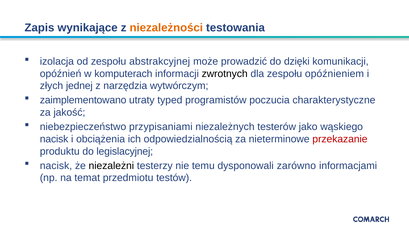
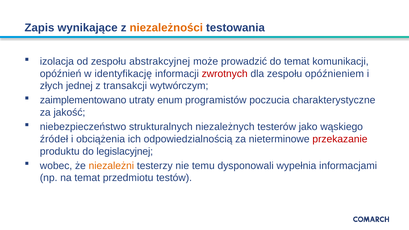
do dzięki: dzięki -> temat (297, 61)
komputerach: komputerach -> identyfikację (123, 74)
zwrotnych colour: black -> red (225, 74)
narzędzia: narzędzia -> transakcji (125, 86)
typed: typed -> enum (170, 100)
przypisaniami: przypisaniami -> strukturalnych (161, 127)
nacisk: nacisk -> źródeł (54, 139)
nacisk: nacisk -> wobec (56, 166)
niezależni colour: black -> orange (111, 166)
zarówno: zarówno -> wypełnia (296, 166)
